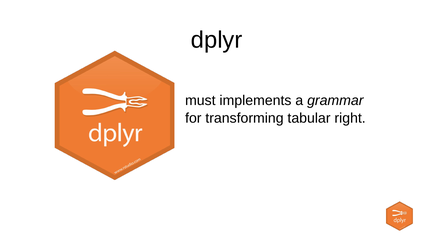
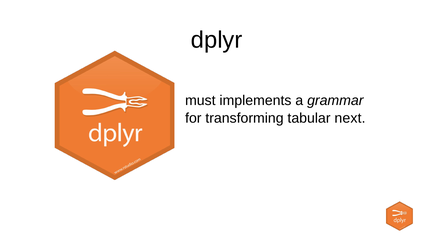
right: right -> next (350, 118)
